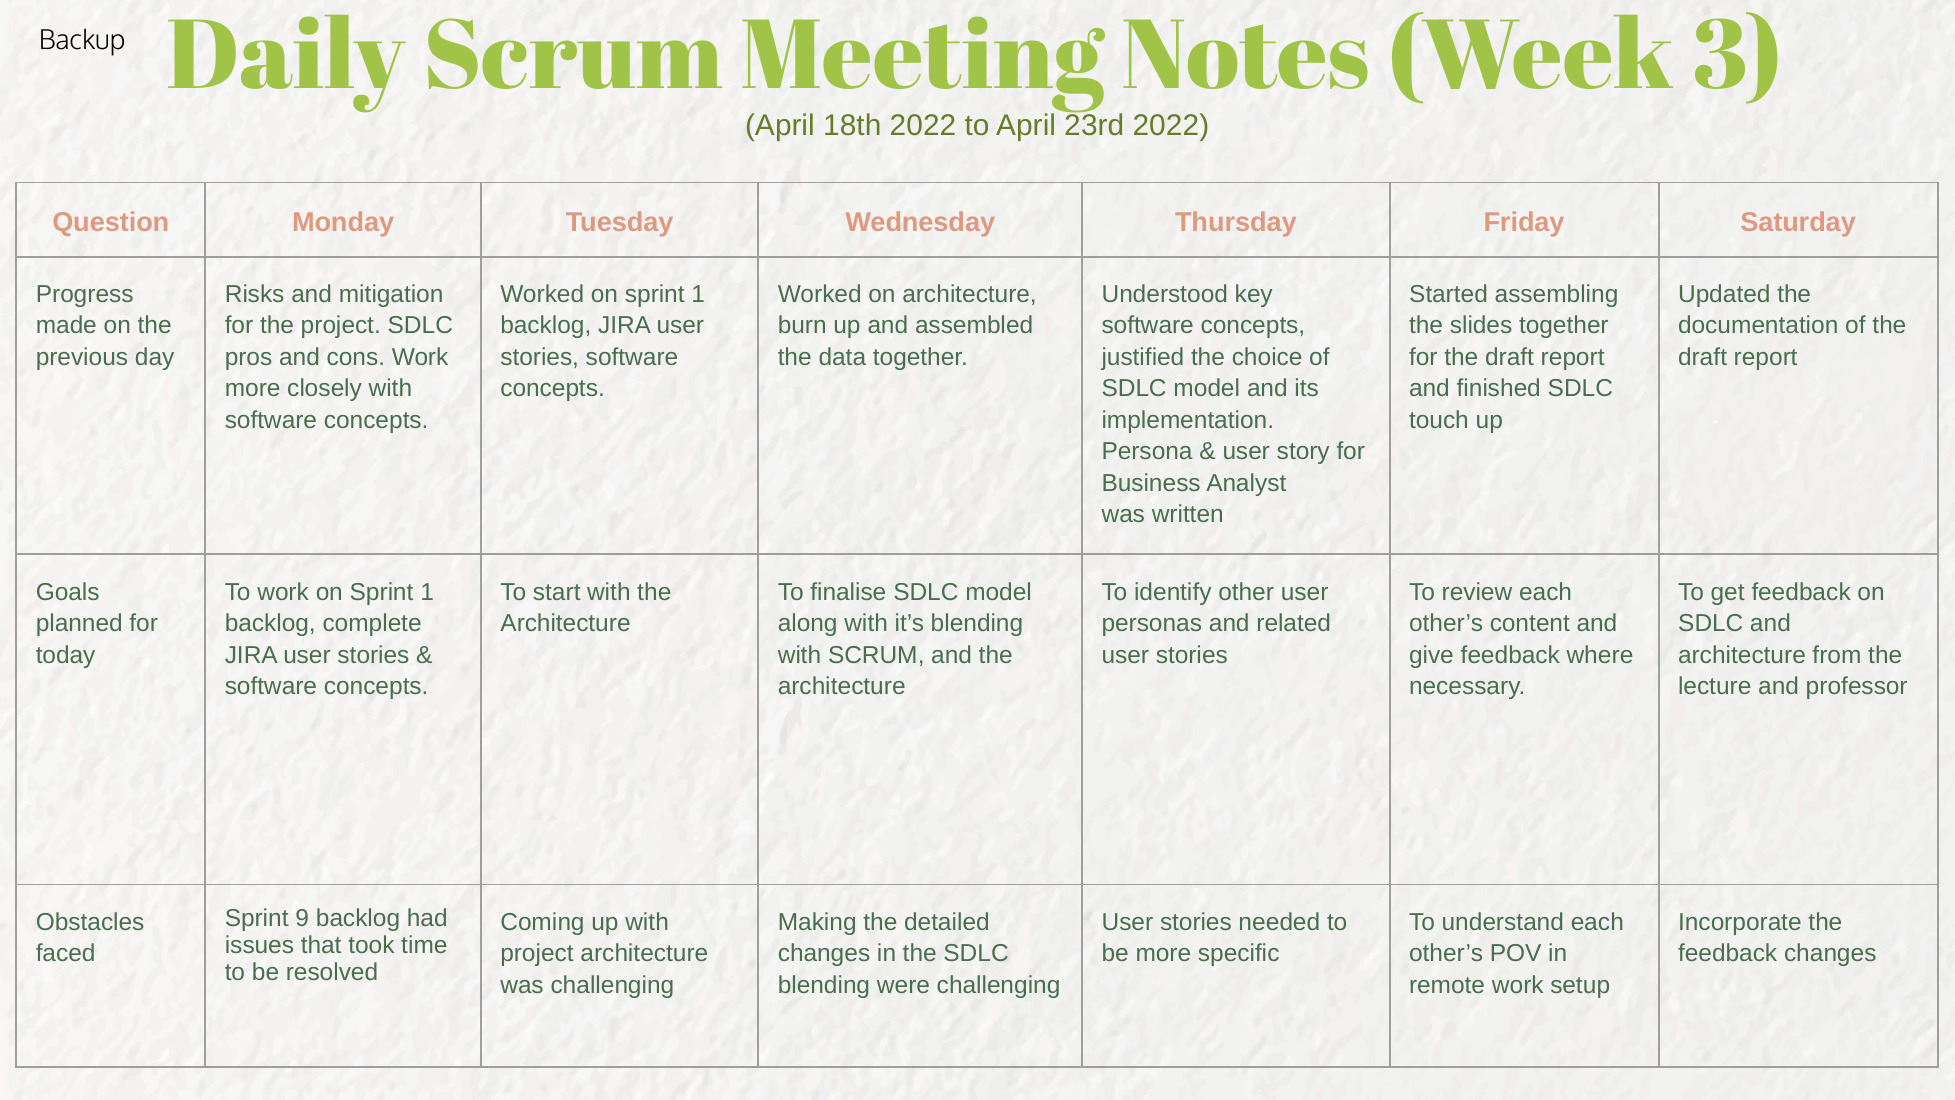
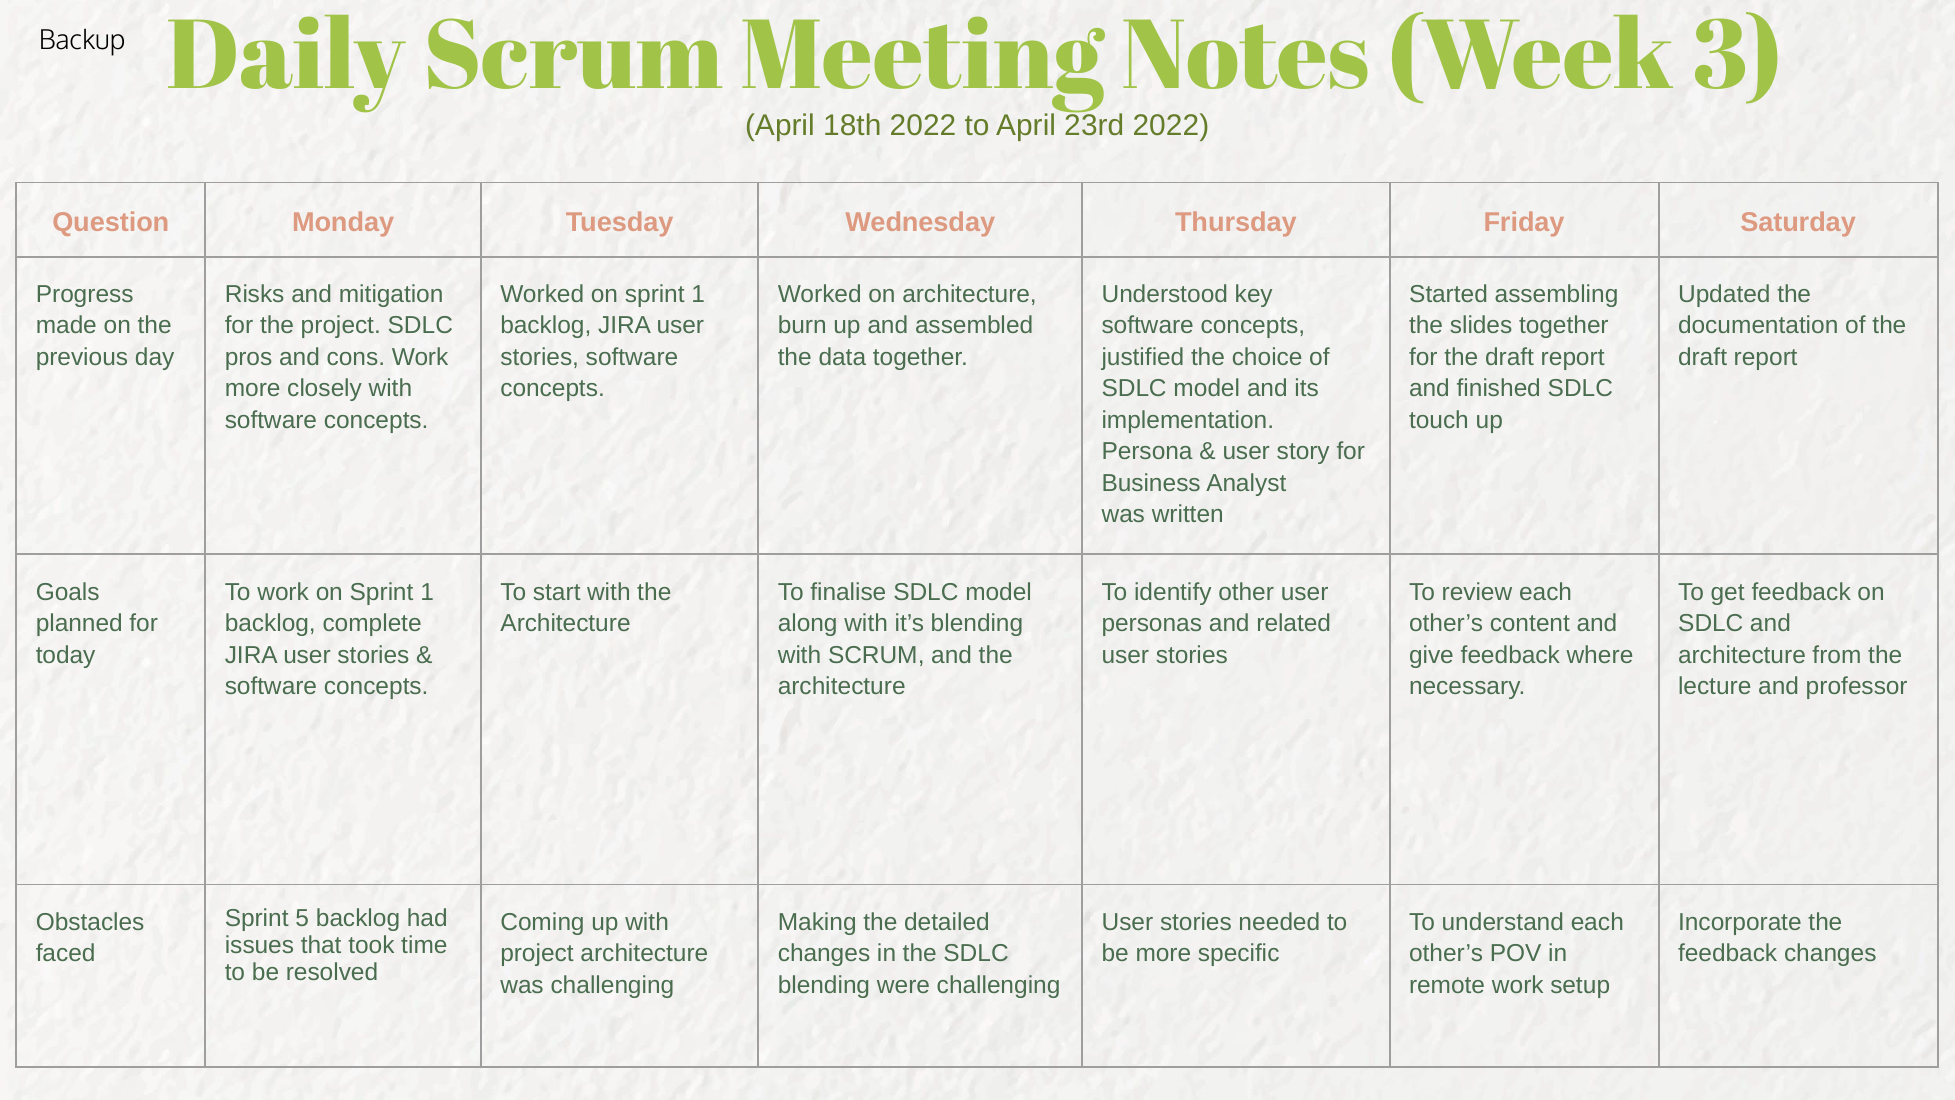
9: 9 -> 5 (302, 918)
